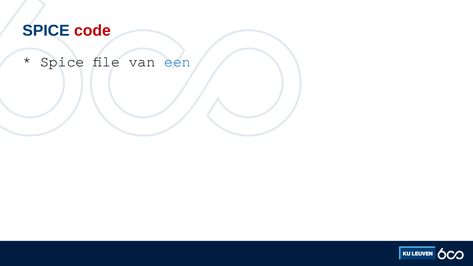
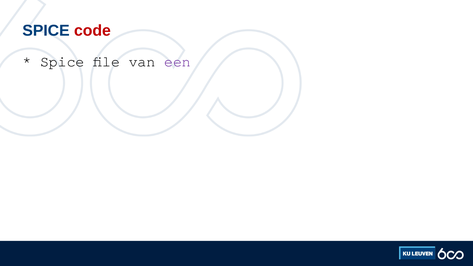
een colour: blue -> purple (178, 62)
